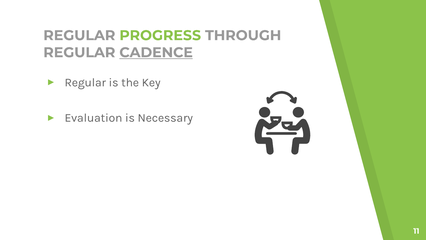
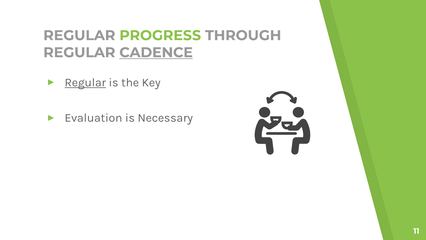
Regular underline: none -> present (85, 82)
